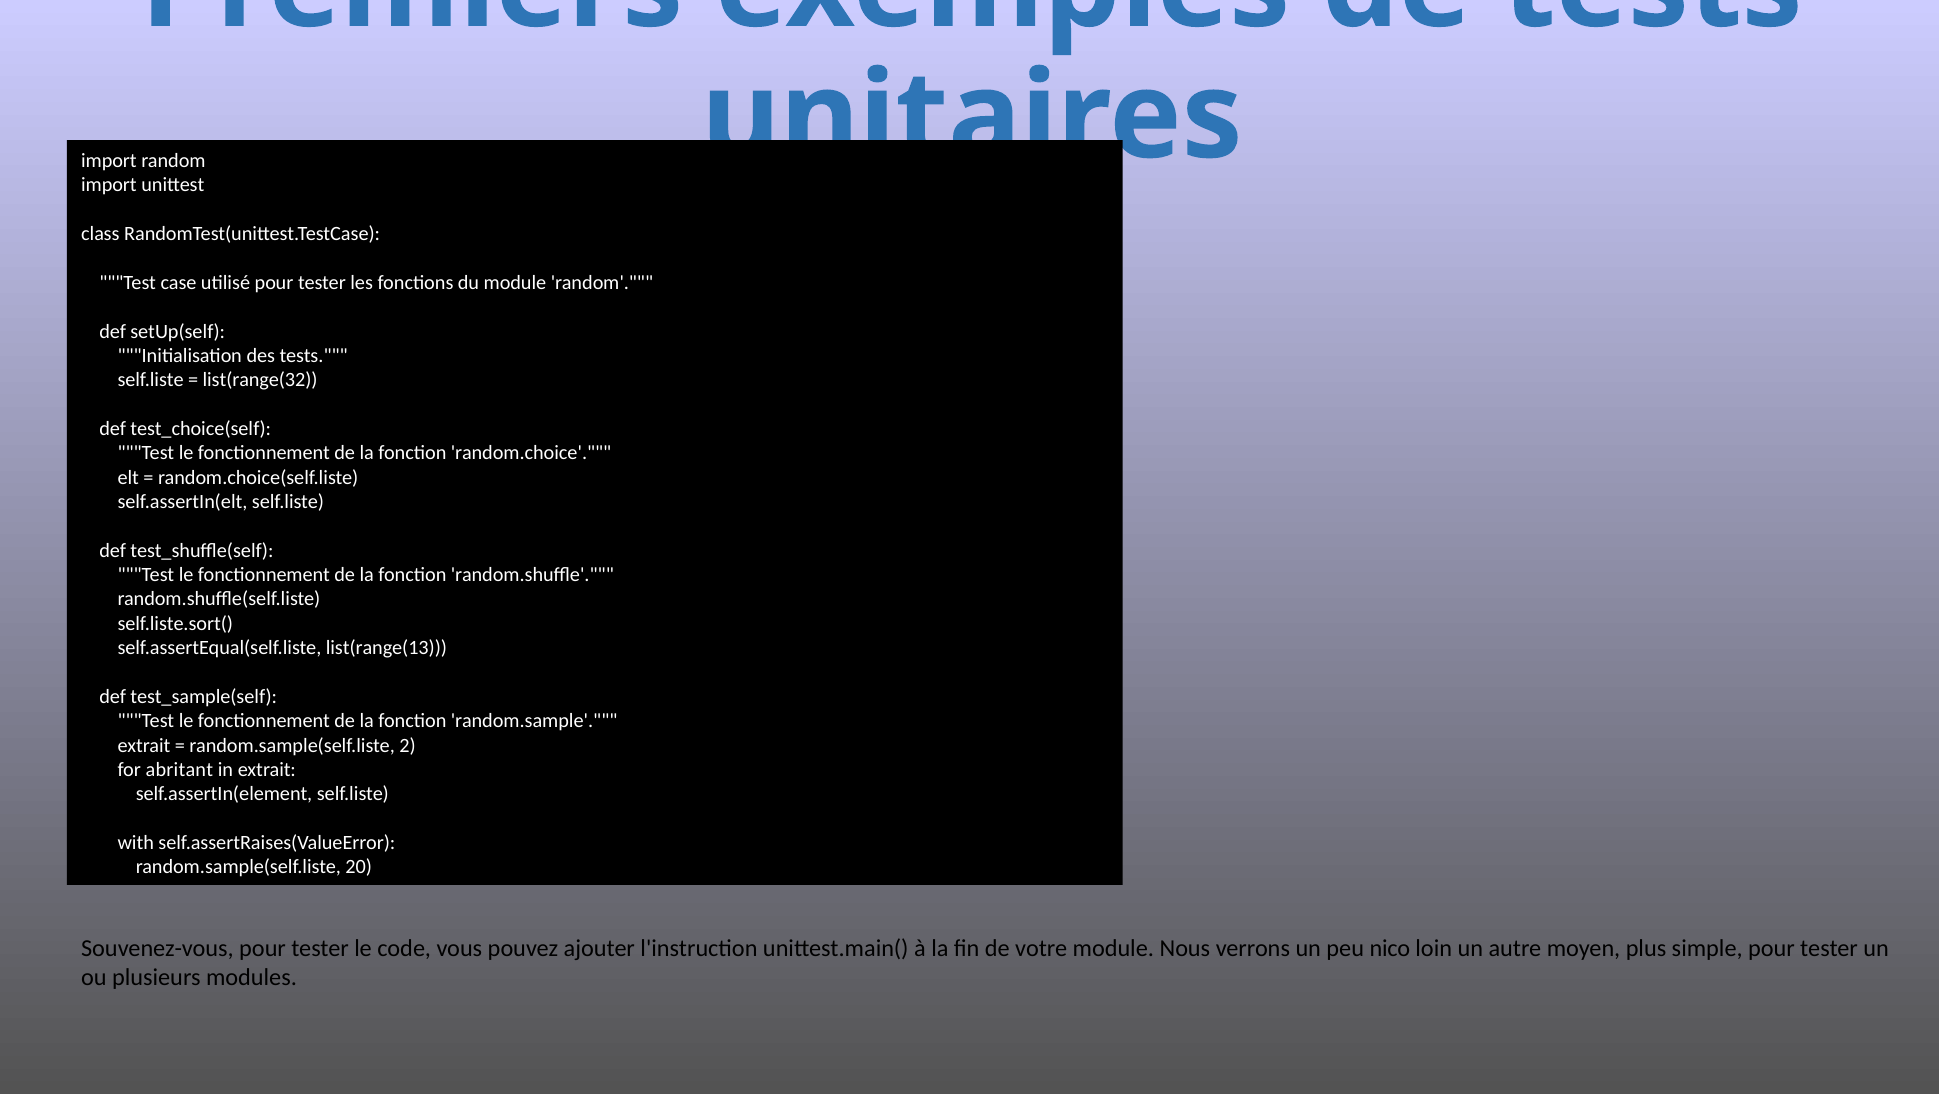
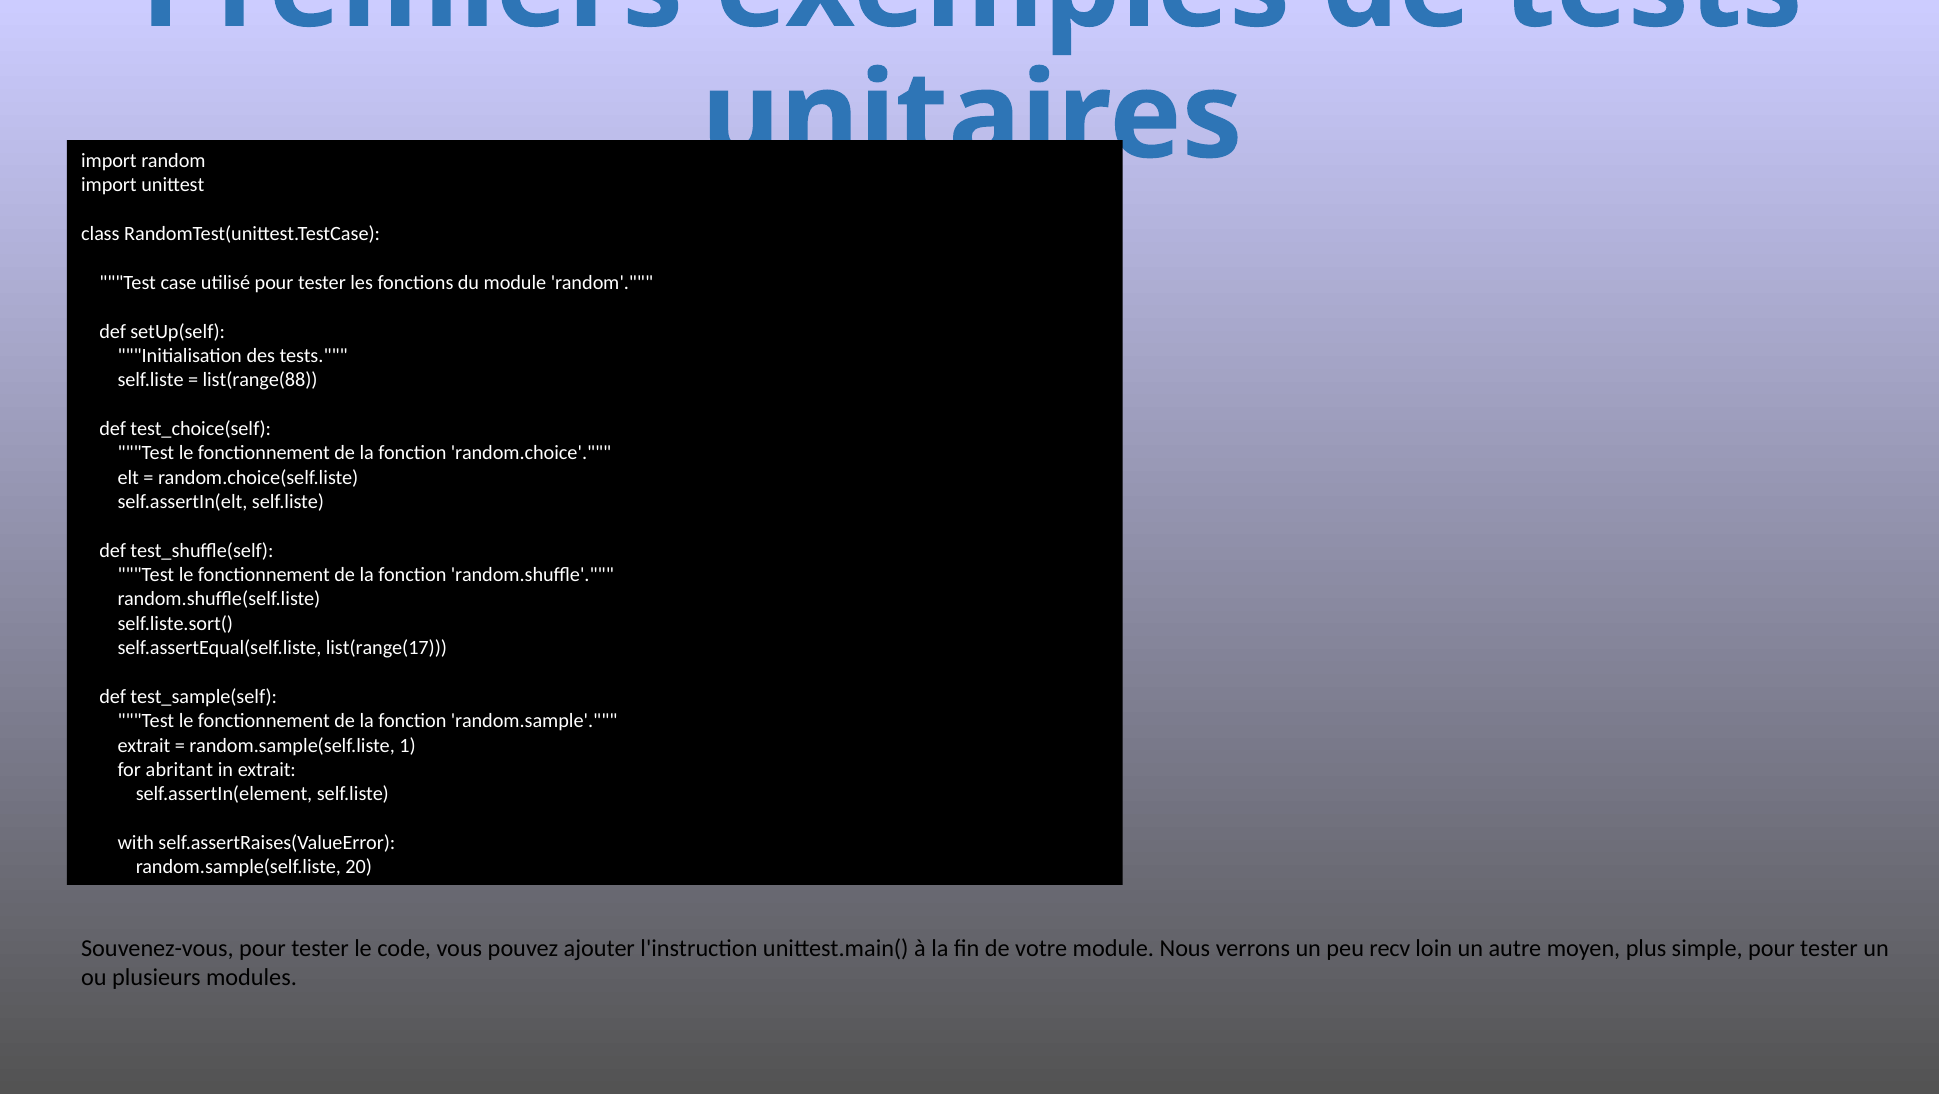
list(range(32: list(range(32 -> list(range(88 (260, 380)
list(range(13: list(range(13 -> list(range(17 (386, 648)
2: 2 -> 1 (407, 745)
nico: nico -> recv (1390, 948)
